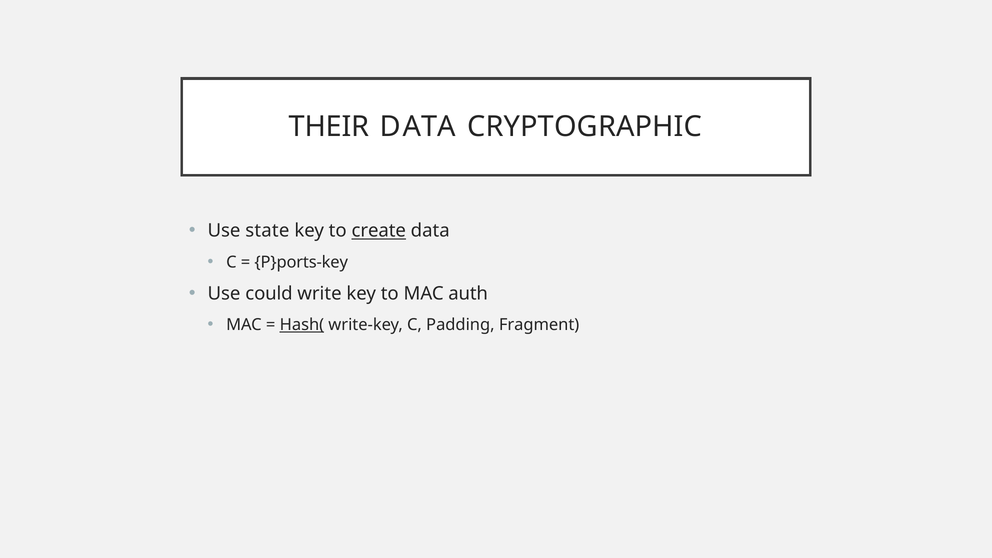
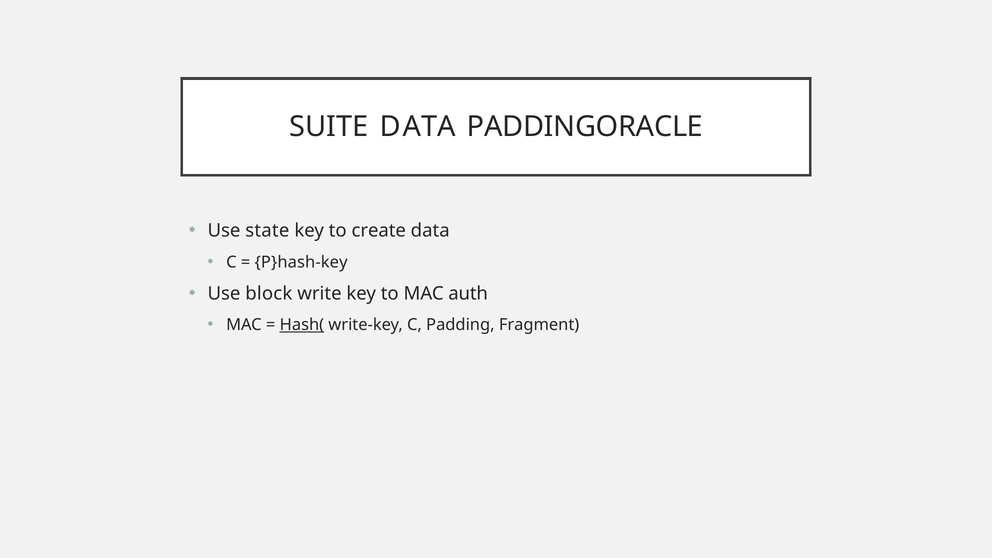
THEIR: THEIR -> SUITE (329, 127)
CRYPTOGRAPHIC: CRYPTOGRAPHIC -> PADDINGORACLE (585, 127)
create underline: present -> none (379, 231)
P}ports-key: P}ports-key -> P}hash-key (301, 262)
could: could -> block (269, 294)
